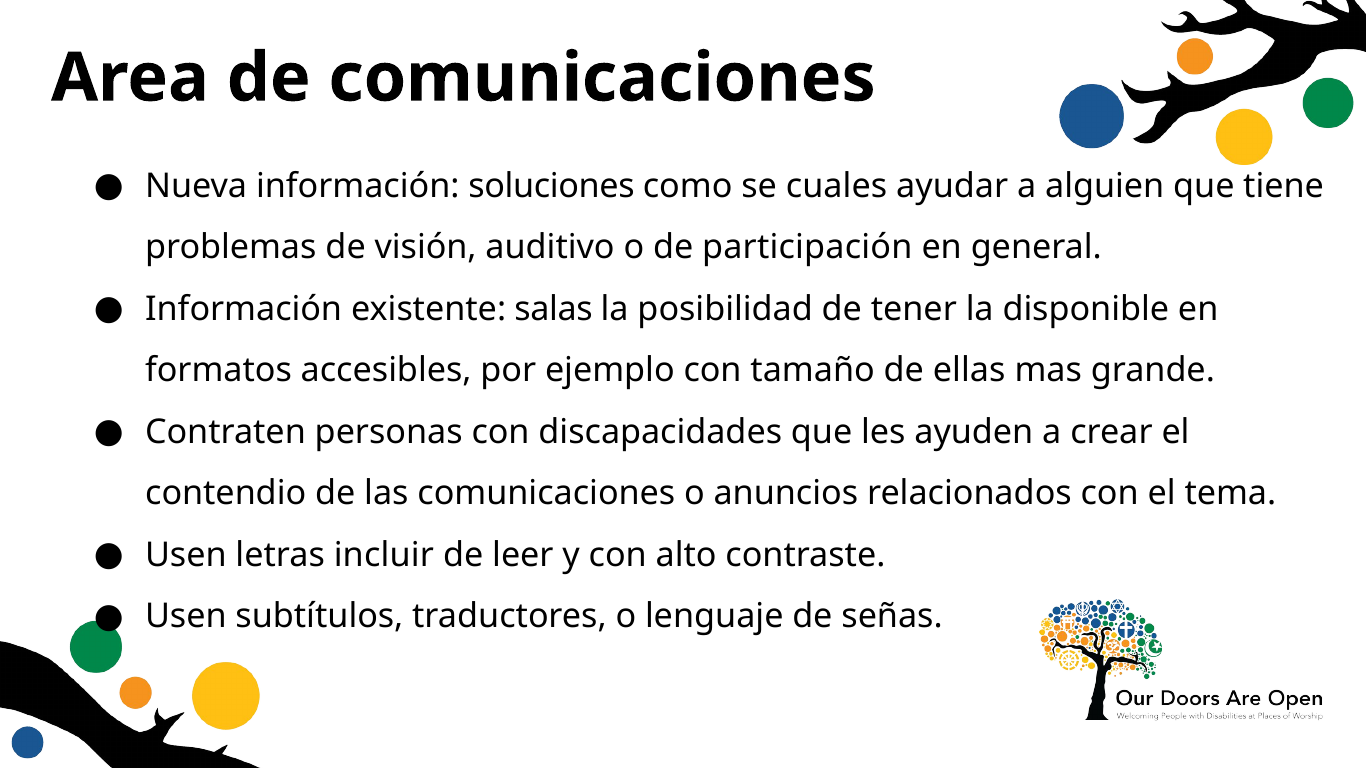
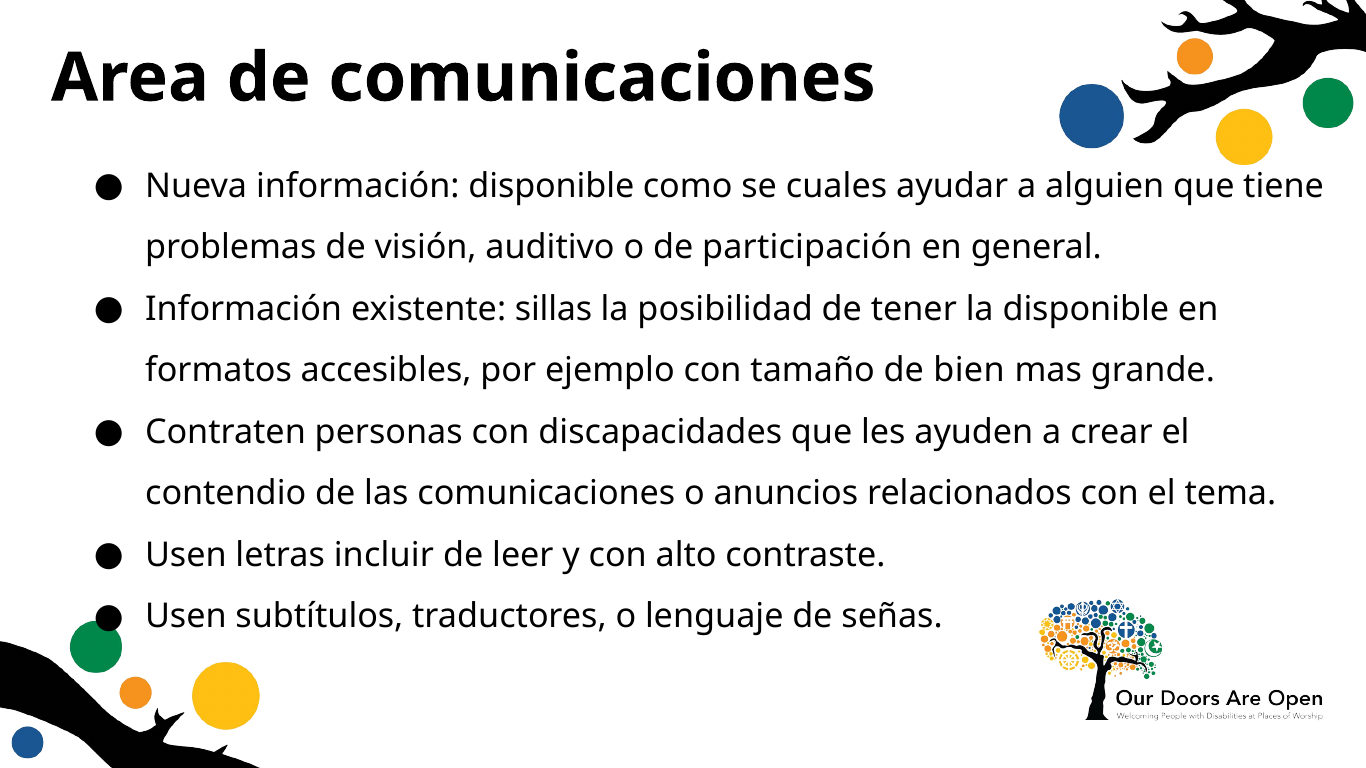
información soluciones: soluciones -> disponible (551, 186)
salas: salas -> sillas (554, 309)
ellas: ellas -> bien (969, 371)
